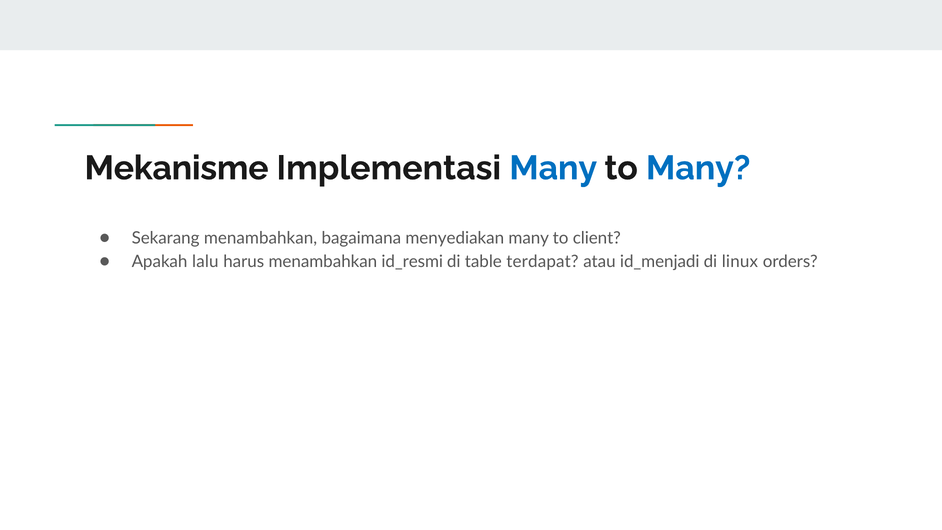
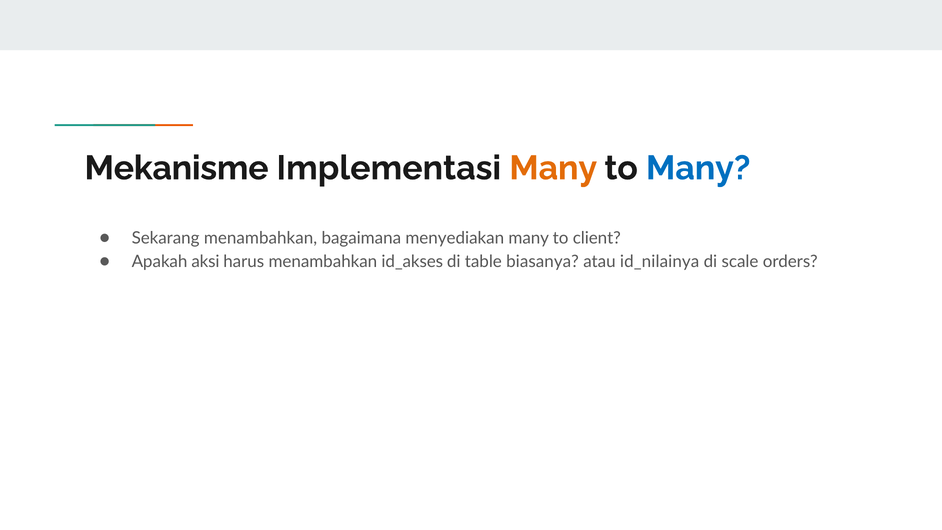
Many colour: blue -> orange (553, 168)
lalu: lalu -> aksi (205, 262)
id_resmi: id_resmi -> id_akses (412, 262)
terdapat: terdapat -> biasanya (542, 262)
id_menjadi: id_menjadi -> id_nilainya (660, 262)
linux: linux -> scale (740, 262)
